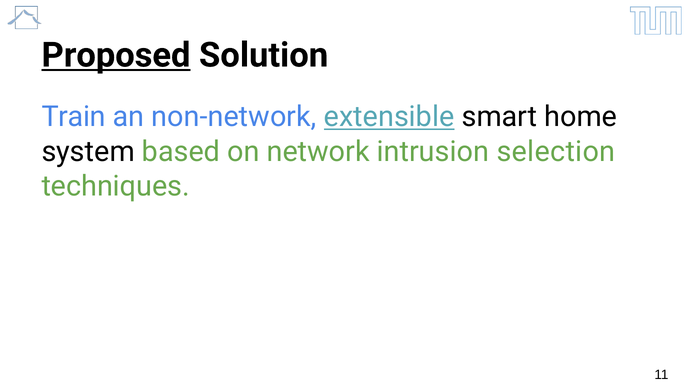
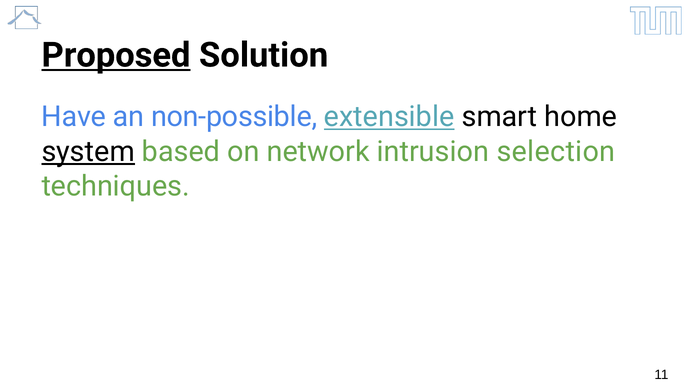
Train: Train -> Have (74, 117)
non-network: non-network -> non-possible (234, 117)
system underline: none -> present (88, 152)
